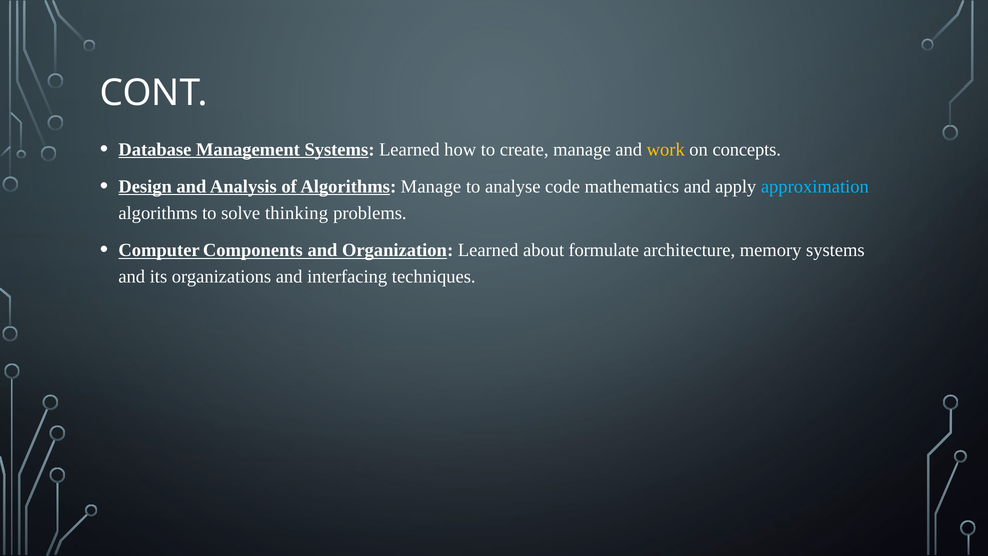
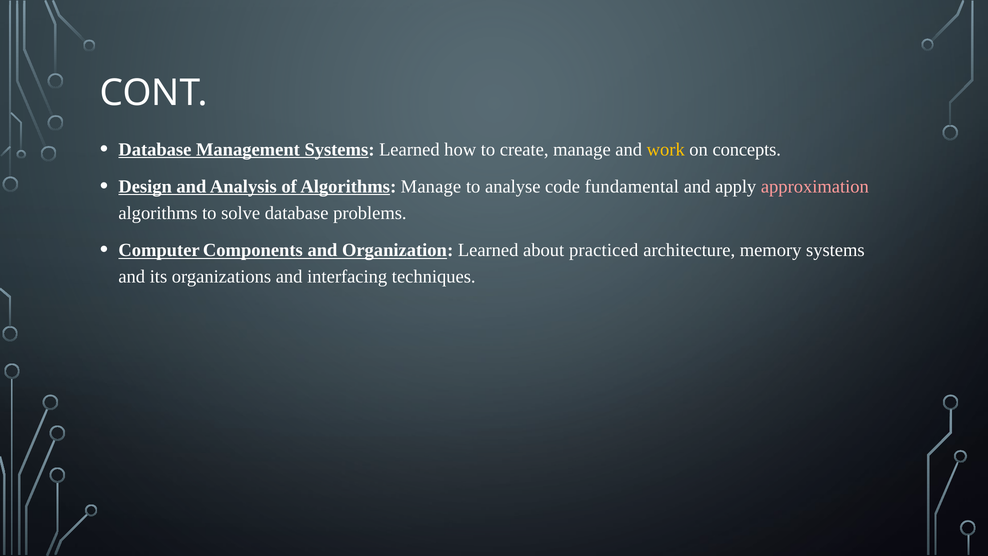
mathematics: mathematics -> fundamental (632, 186)
approximation colour: light blue -> pink (815, 186)
solve thinking: thinking -> database (297, 213)
formulate: formulate -> practiced (604, 250)
